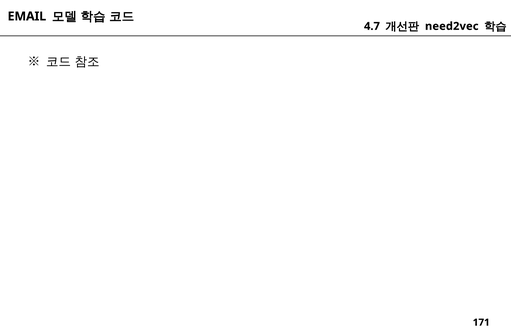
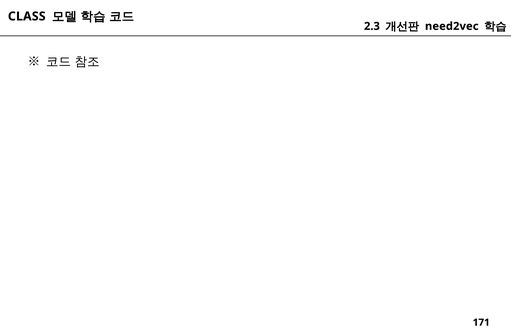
EMAIL: EMAIL -> CLASS (27, 16)
4.7: 4.7 -> 2.3 (372, 26)
